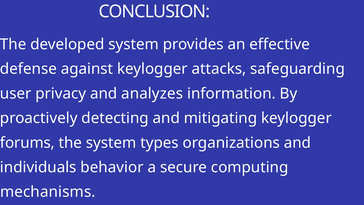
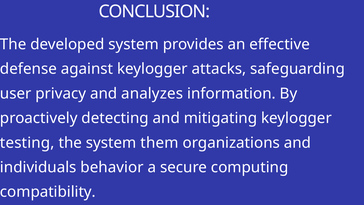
forums: forums -> testing (27, 143)
types: types -> them (159, 143)
mechanisms: mechanisms -> compatibility (48, 192)
